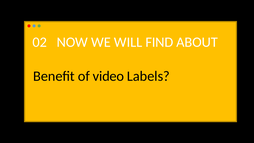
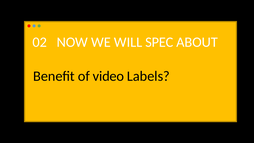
FIND: FIND -> SPEC (159, 42)
